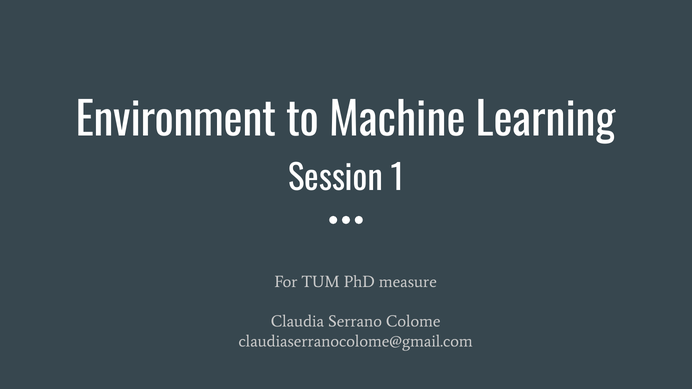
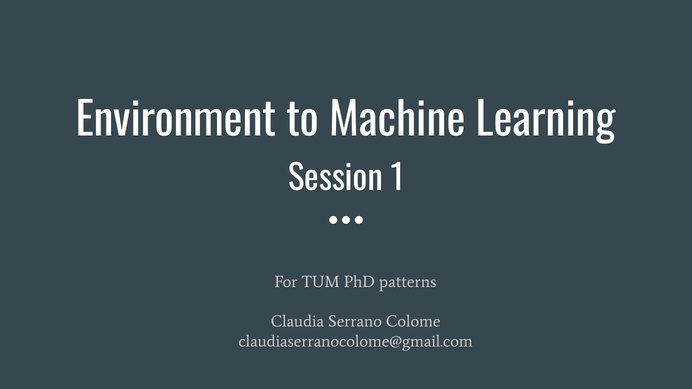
measure: measure -> patterns (408, 282)
